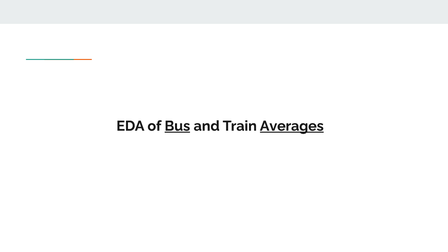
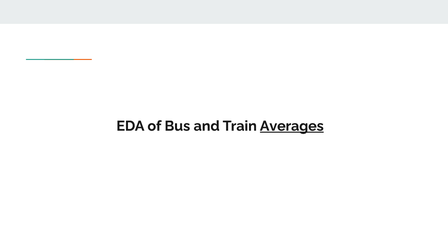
Bus underline: present -> none (177, 126)
